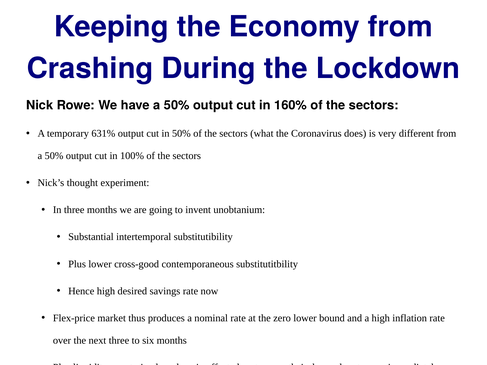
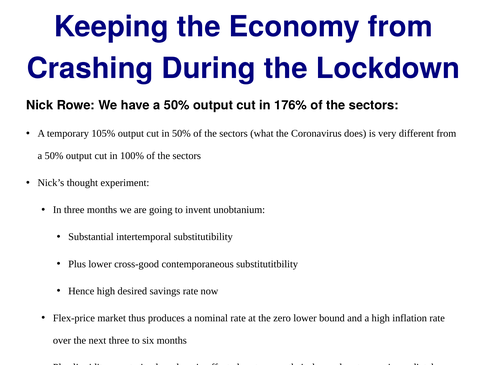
160%: 160% -> 176% (291, 105)
631%: 631% -> 105% (103, 134)
